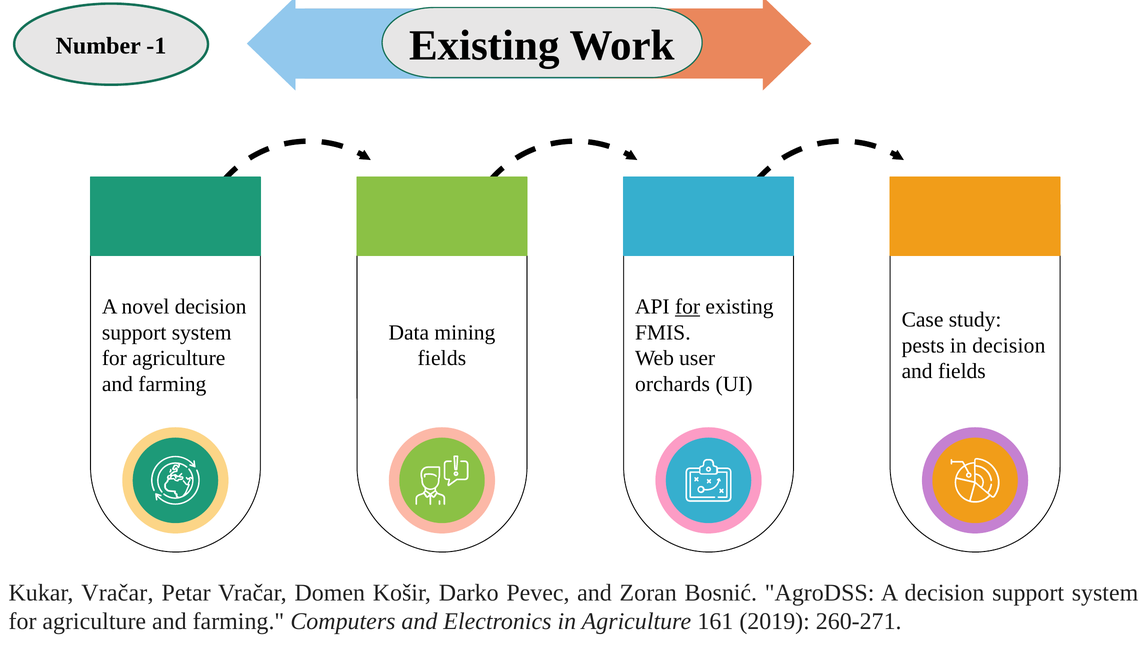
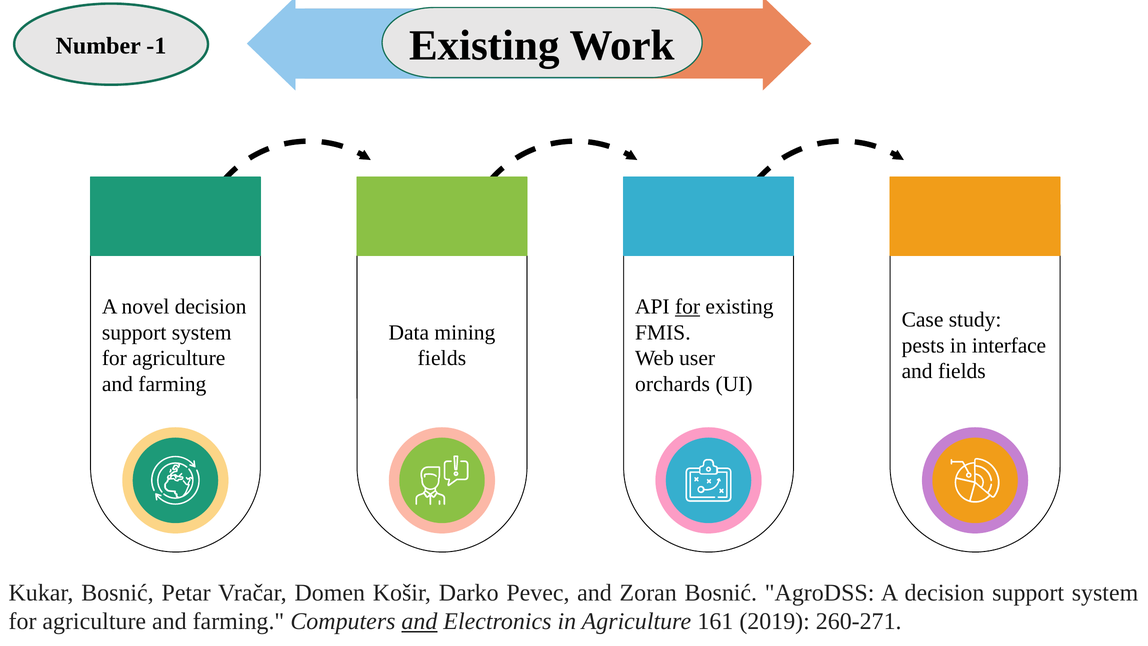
in decision: decision -> interface (1009, 345)
Kukar Vračar: Vračar -> Bosnić (117, 592)
and underline: none -> present (419, 621)
